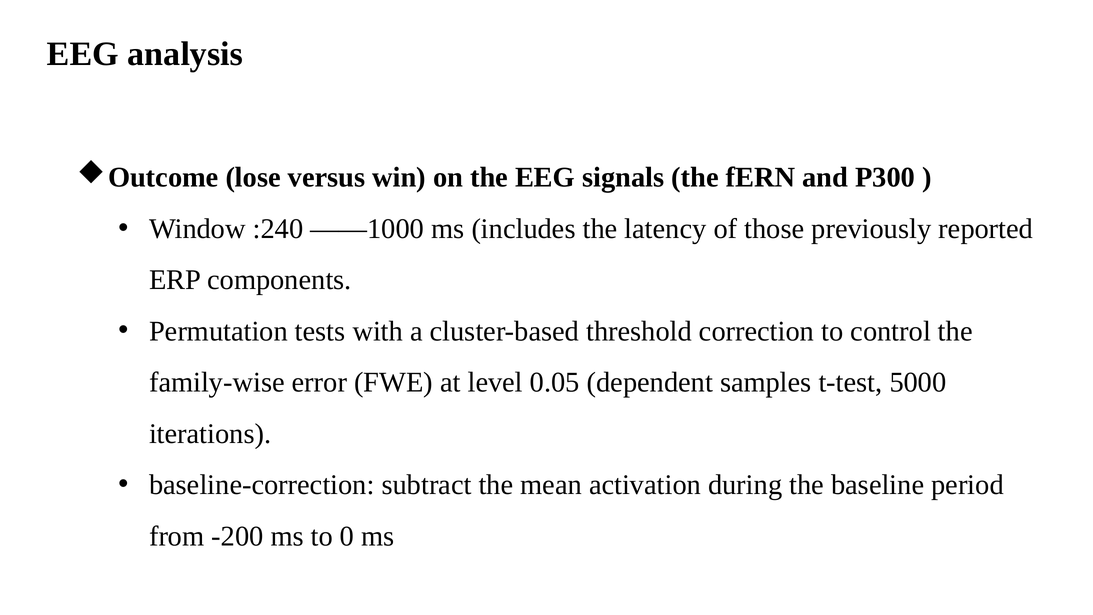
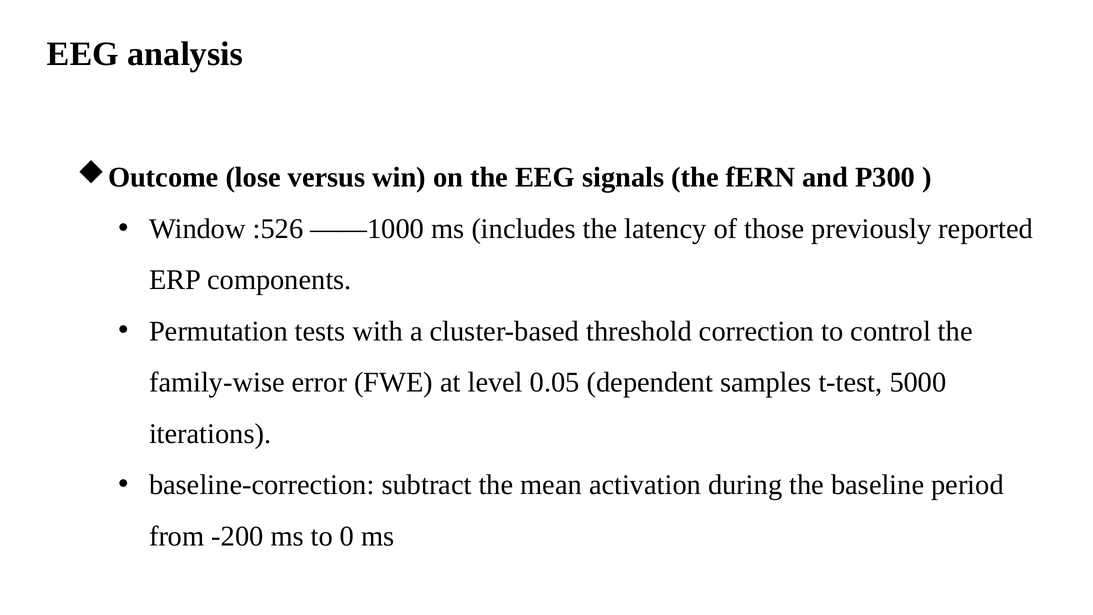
:240: :240 -> :526 (278, 229)
